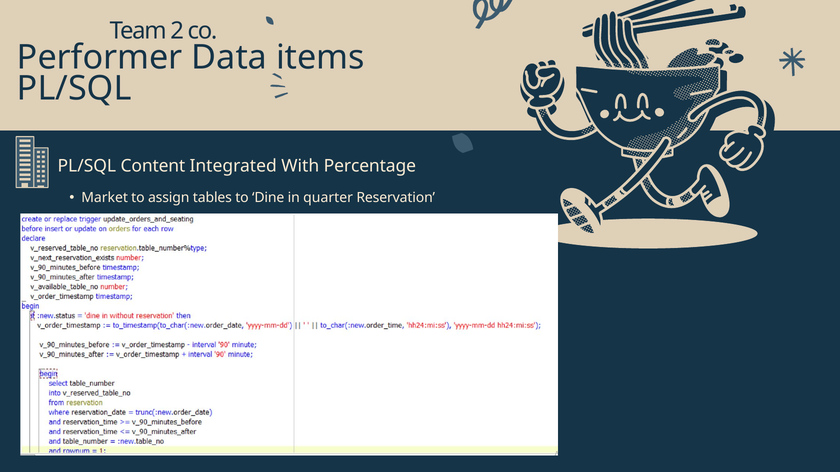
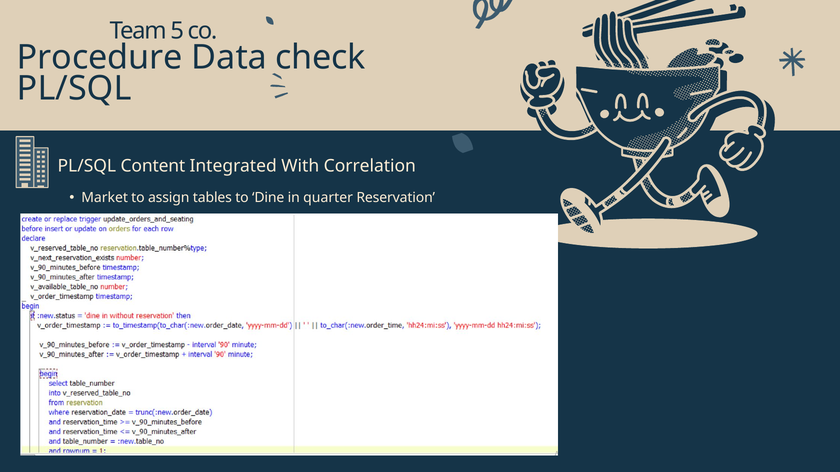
2: 2 -> 5 (177, 31)
Performer: Performer -> Procedure (100, 58)
items: items -> check (320, 58)
Percentage: Percentage -> Correlation (370, 166)
